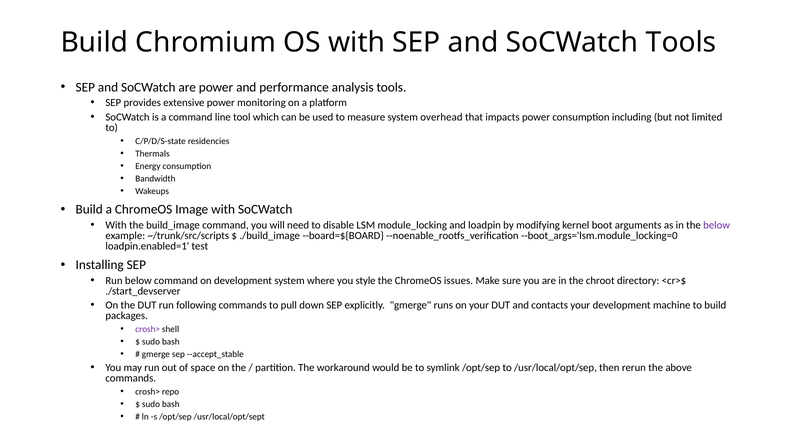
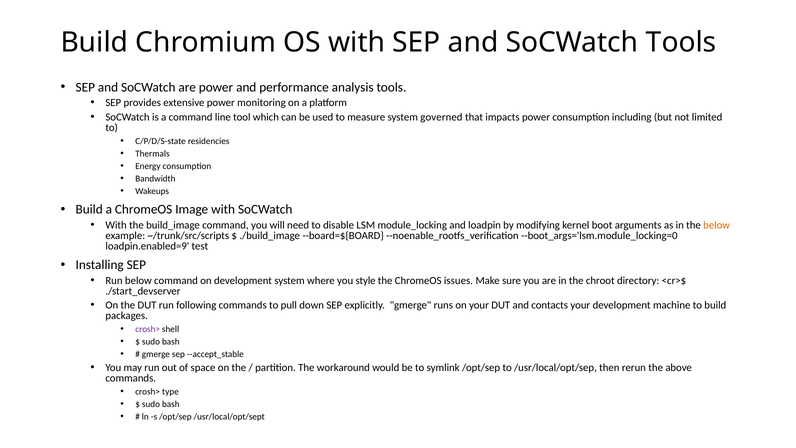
overhead: overhead -> governed (441, 117)
below colour: purple -> orange (717, 225)
loadpin.enabled=1: loadpin.enabled=1 -> loadpin.enabled=9 (147, 246)
repo: repo -> type (170, 391)
